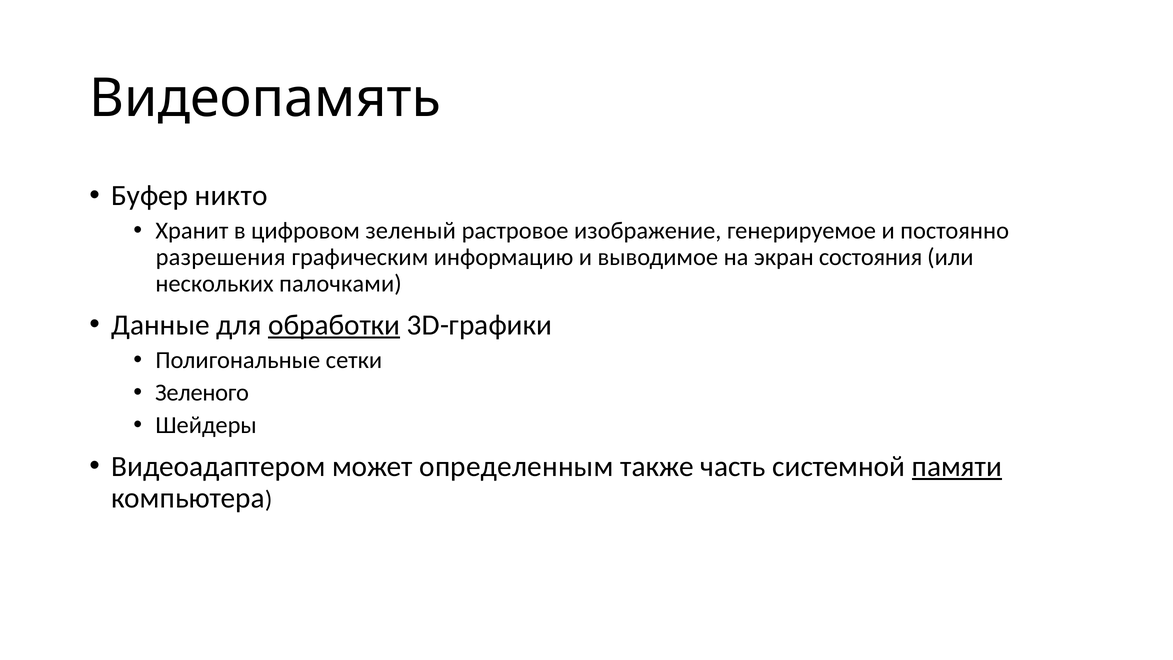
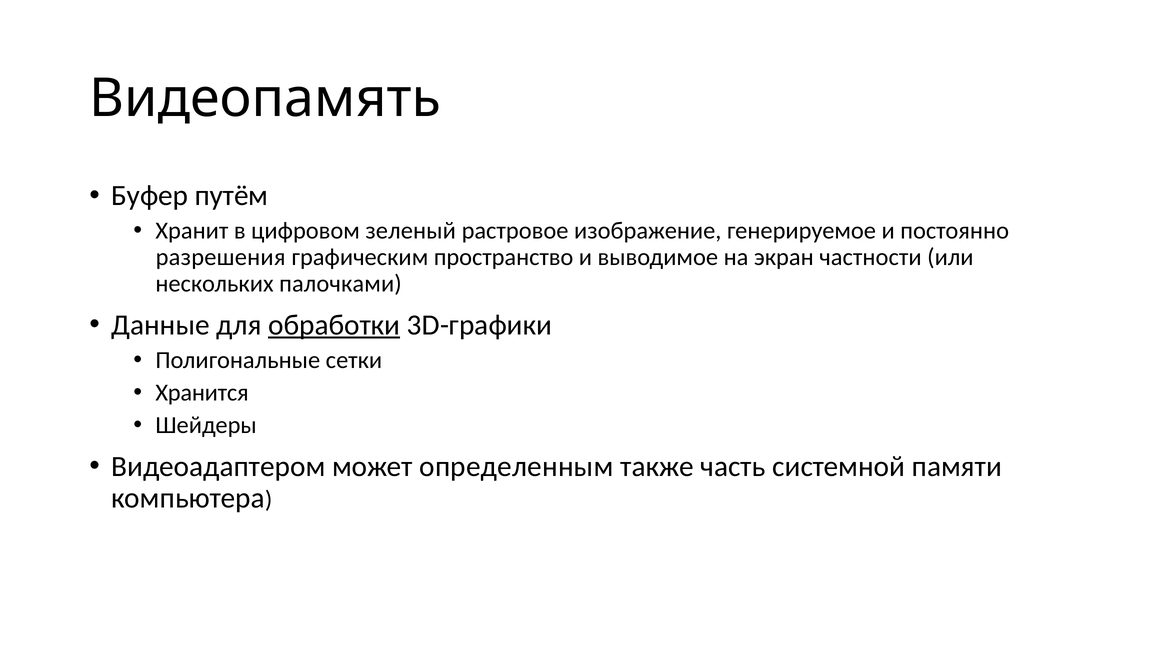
никто: никто -> путём (232, 196)
информацию: информацию -> пространство (504, 257)
состояния: состояния -> частности (870, 257)
Зеленого: Зеленого -> Хранится (202, 392)
памяти underline: present -> none (957, 466)
